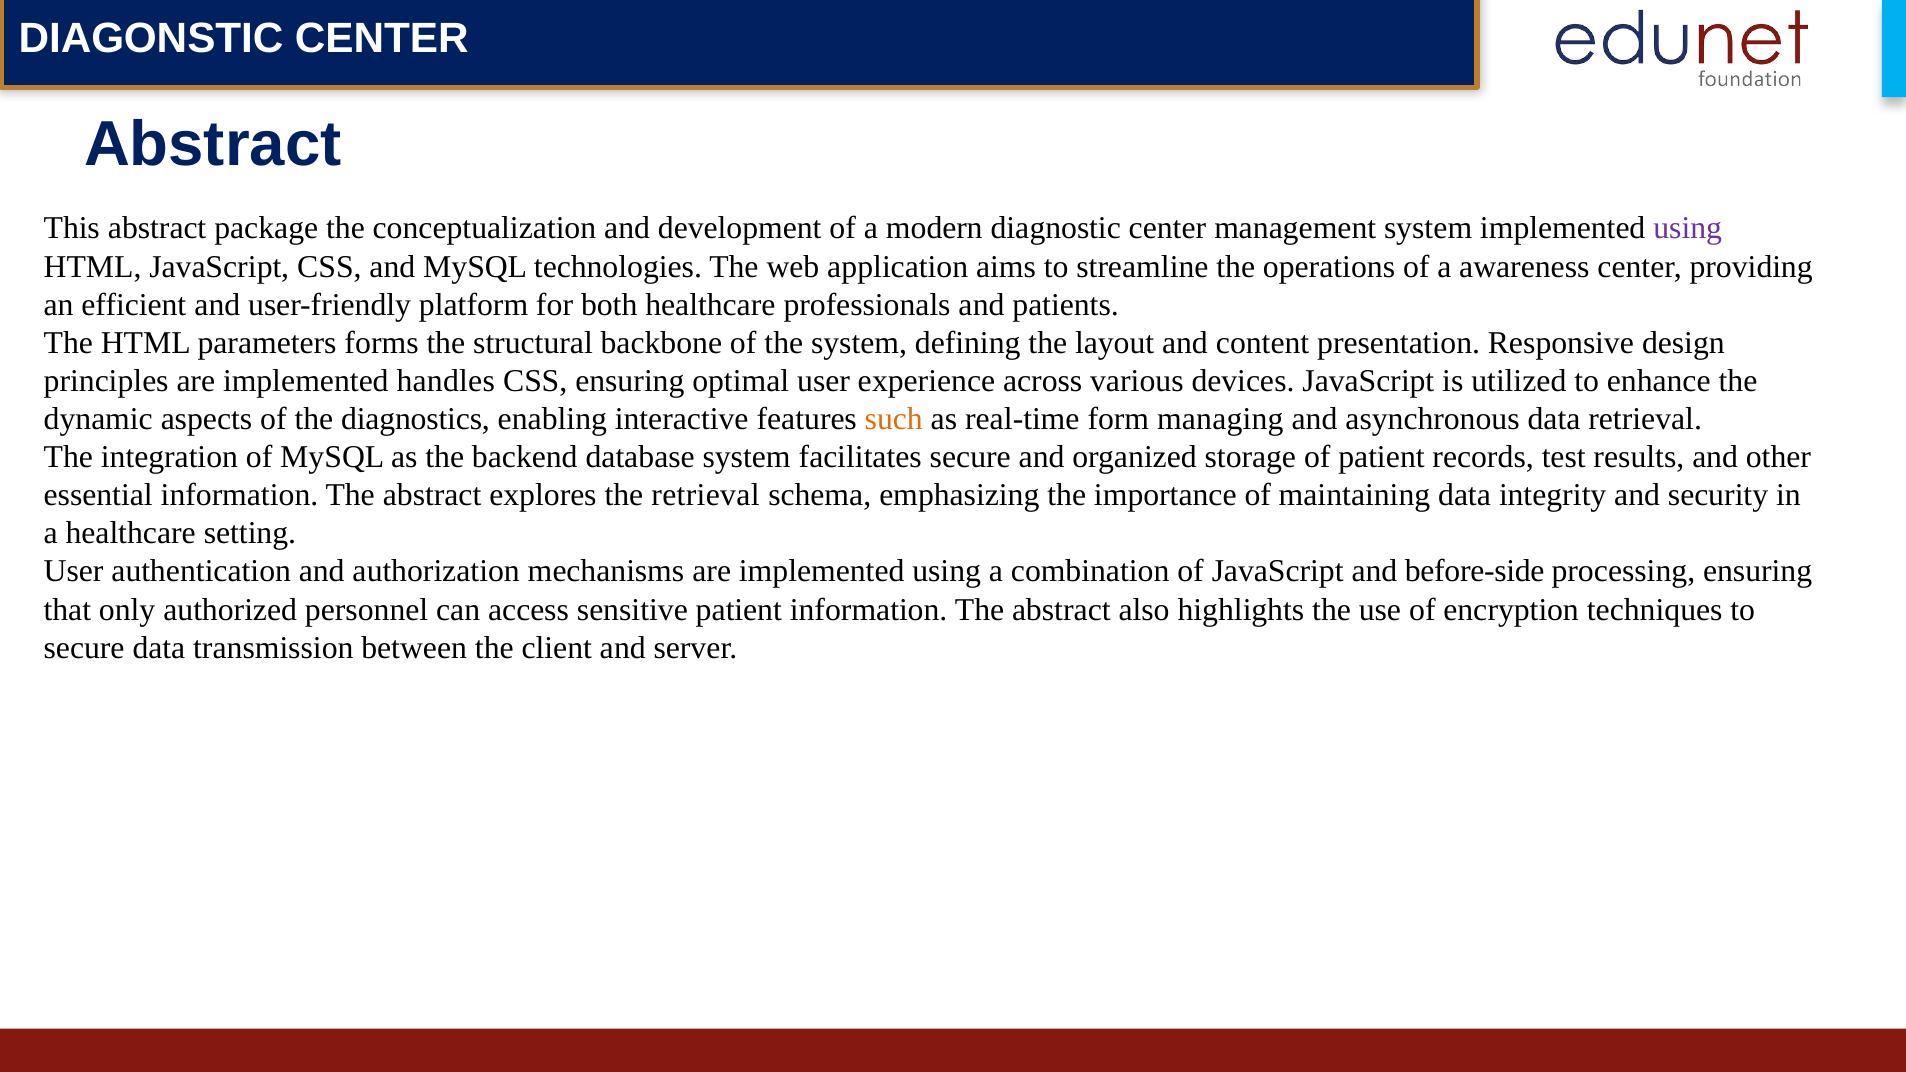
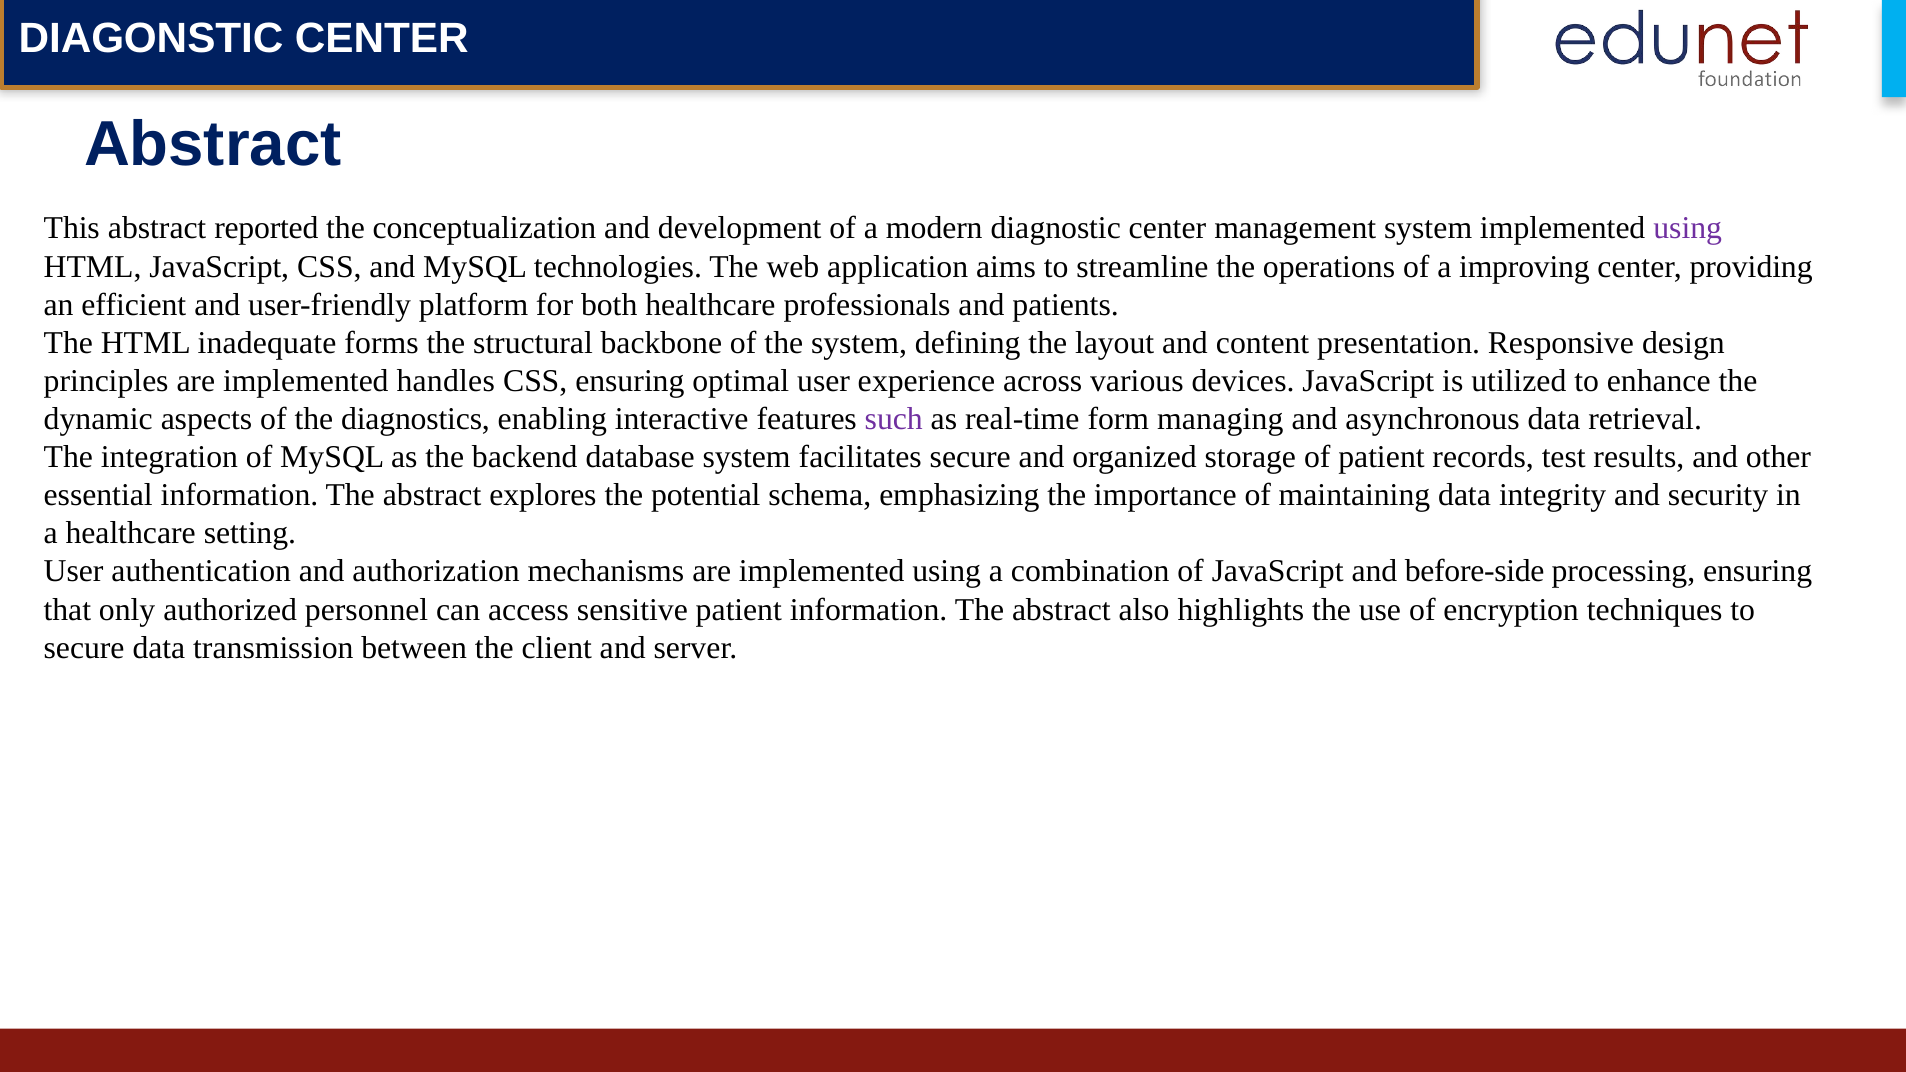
package: package -> reported (266, 229)
awareness: awareness -> improving (1524, 267)
parameters: parameters -> inadequate (267, 343)
such colour: orange -> purple (894, 419)
the retrieval: retrieval -> potential (706, 495)
